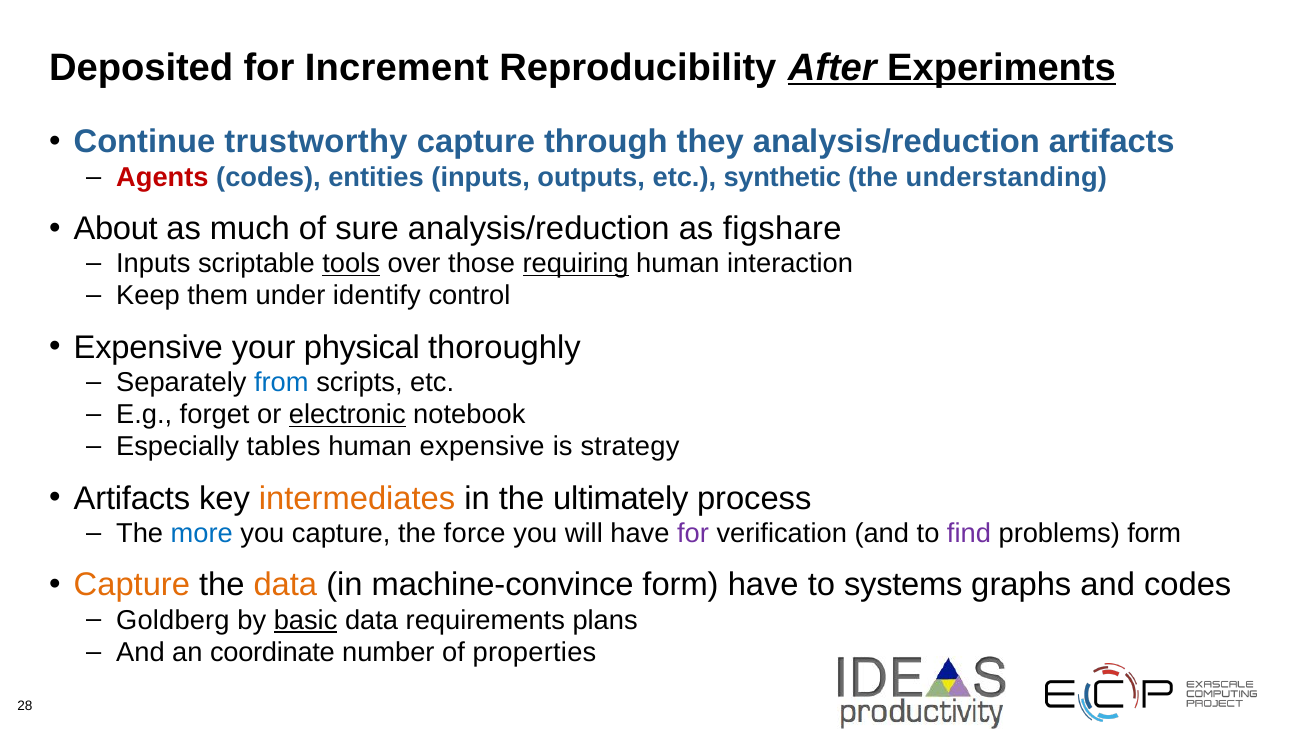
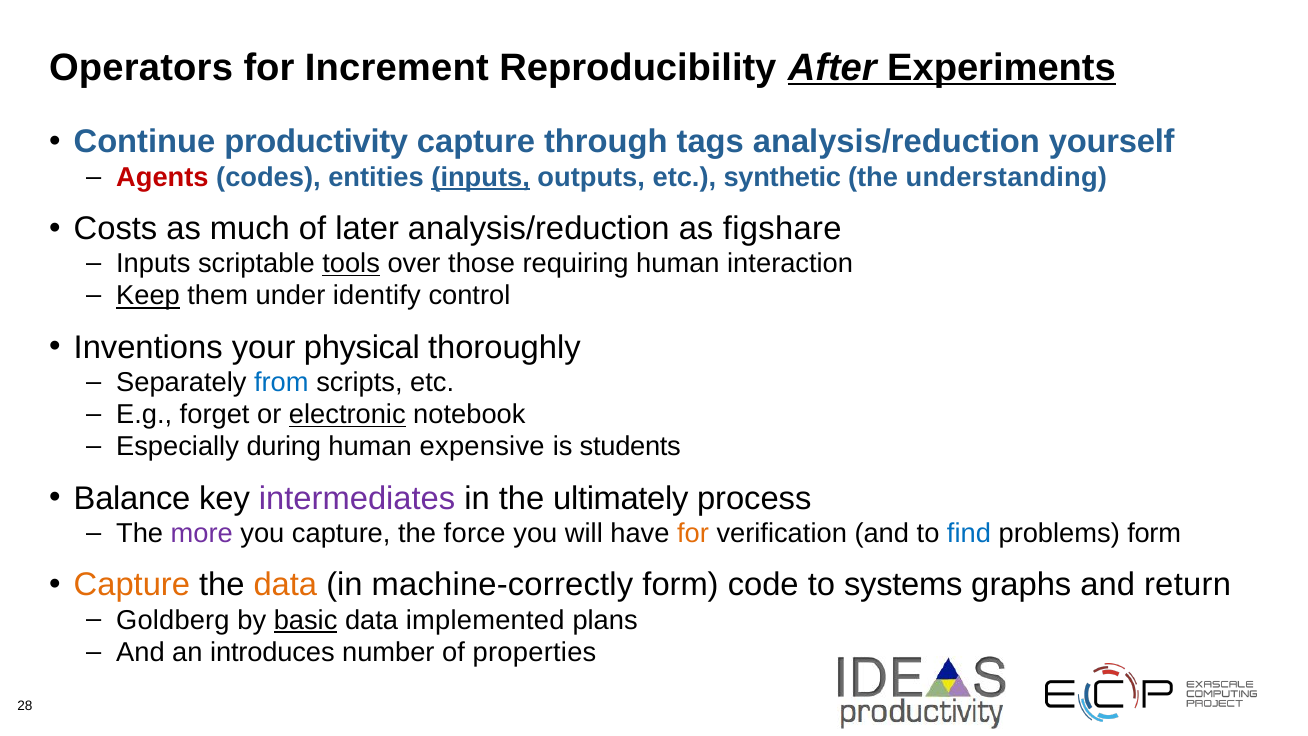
Deposited: Deposited -> Operators (141, 68)
trustworthy: trustworthy -> productivity (316, 142)
they: they -> tags (710, 142)
analysis/reduction artifacts: artifacts -> yourself (1112, 142)
inputs underline: none -> present (481, 177)
About: About -> Costs (115, 229)
sure: sure -> later (367, 229)
requiring underline: present -> none (576, 264)
Keep underline: none -> present (148, 296)
Expensive: Expensive -> Inventions (148, 347)
tables: tables -> during (284, 447)
strategy: strategy -> students (630, 447)
Artifacts: Artifacts -> Balance (132, 498)
intermediates colour: orange -> purple (357, 498)
more colour: blue -> purple (202, 533)
for colour: purple -> orange (693, 533)
find colour: purple -> blue (969, 533)
machine-convince: machine-convince -> machine-correctly (502, 585)
form have: have -> code (763, 585)
and codes: codes -> return (1188, 585)
requirements: requirements -> implemented (485, 620)
coordinate: coordinate -> introduces (272, 652)
